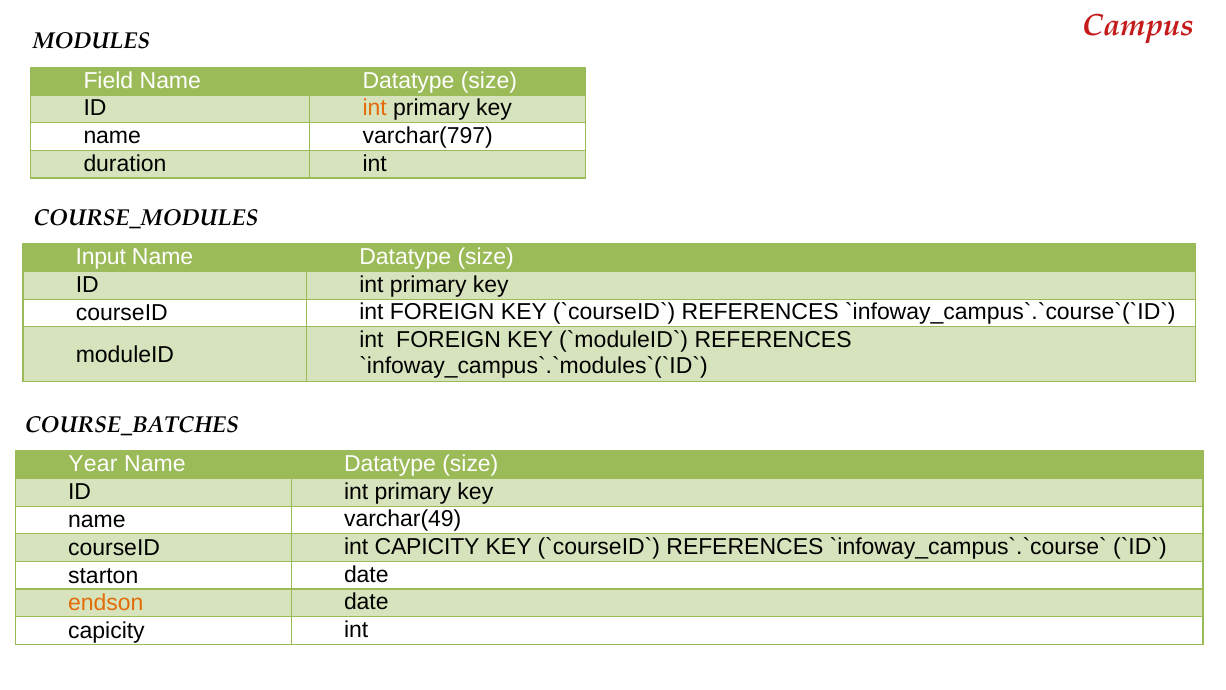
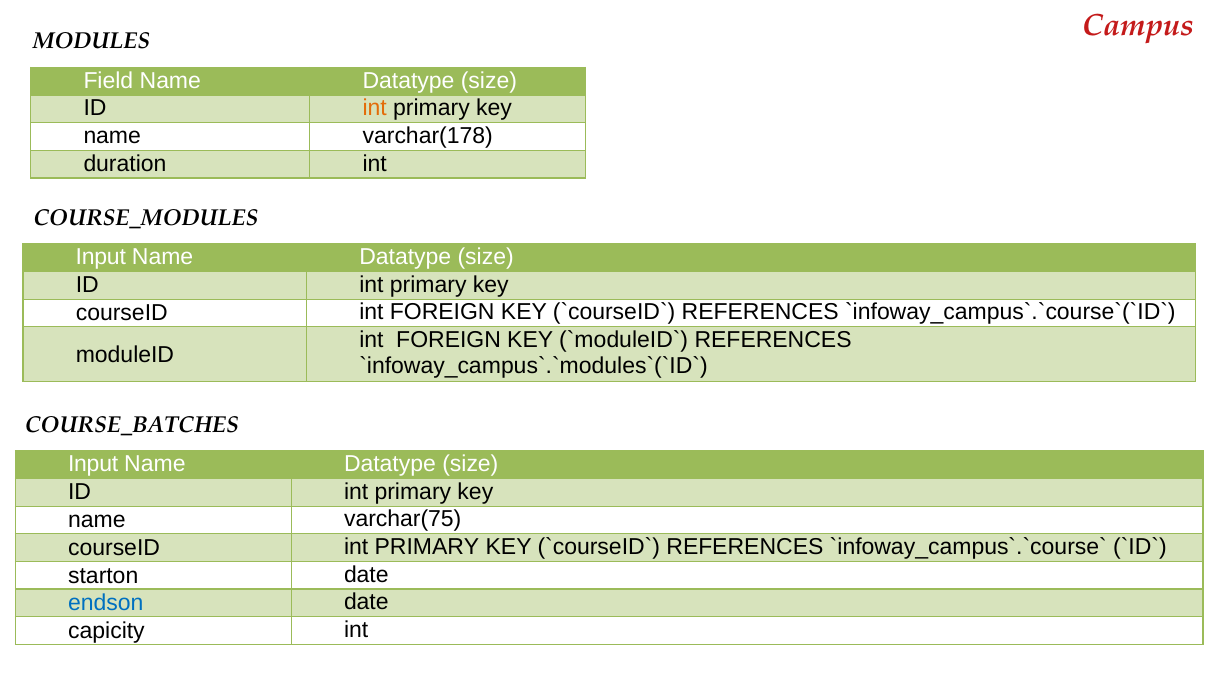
varchar(797: varchar(797 -> varchar(178 (428, 136)
Year: Year -> Input (93, 464)
varchar(49: varchar(49 -> varchar(75 (403, 519)
courseID int CAPICITY: CAPICITY -> PRIMARY (427, 547)
endson colour: orange -> blue (106, 603)
